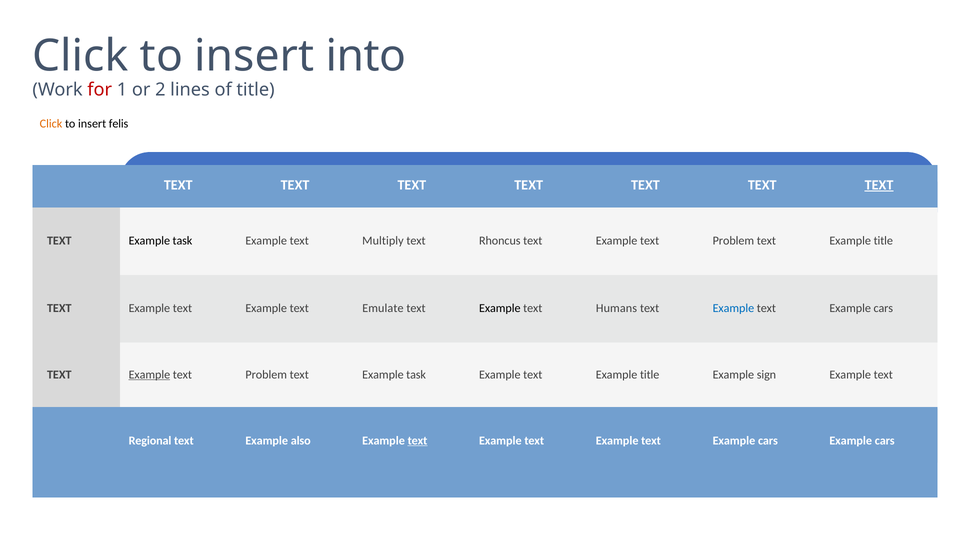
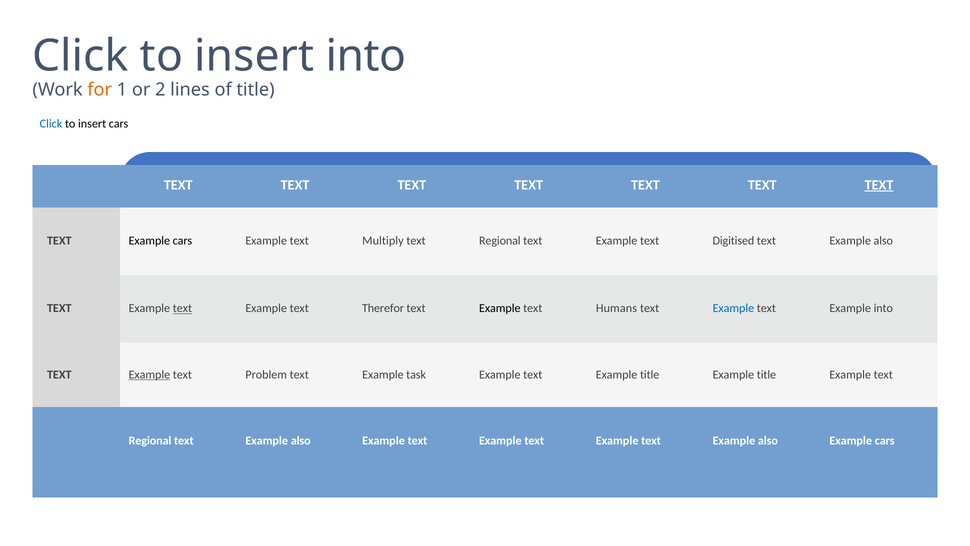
for colour: red -> orange (100, 90)
Click colour: orange -> blue (51, 124)
insert felis: felis -> cars (119, 124)
task: task -> cars (182, 241)
Rhoncus: Rhoncus -> Regional (500, 241)
Problem: Problem -> Digitised (733, 241)
title: title -> also (883, 241)
text underline: none -> present (182, 308)
Emulate: Emulate -> Therefor (383, 308)
cars: cars -> into (883, 308)
sign: sign -> title (766, 374)
text underline: present -> none (418, 440)
cars: cars -> also (768, 440)
